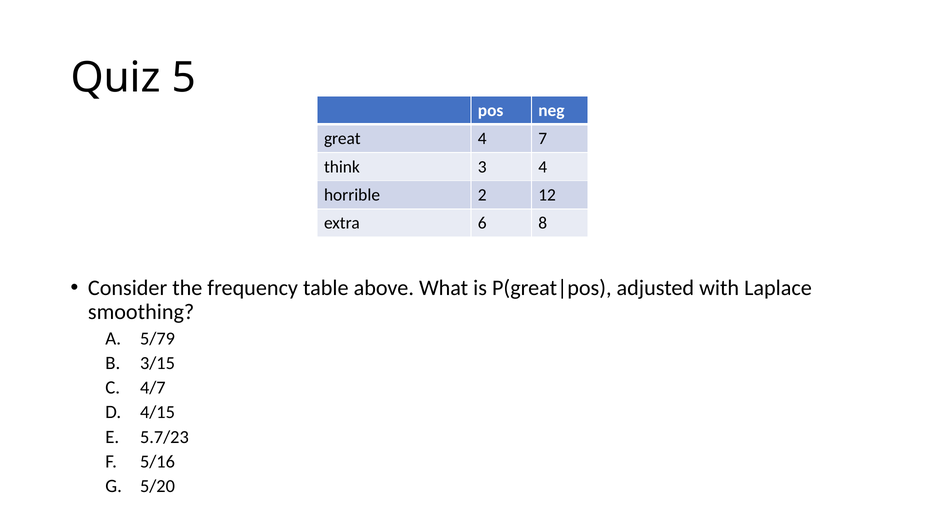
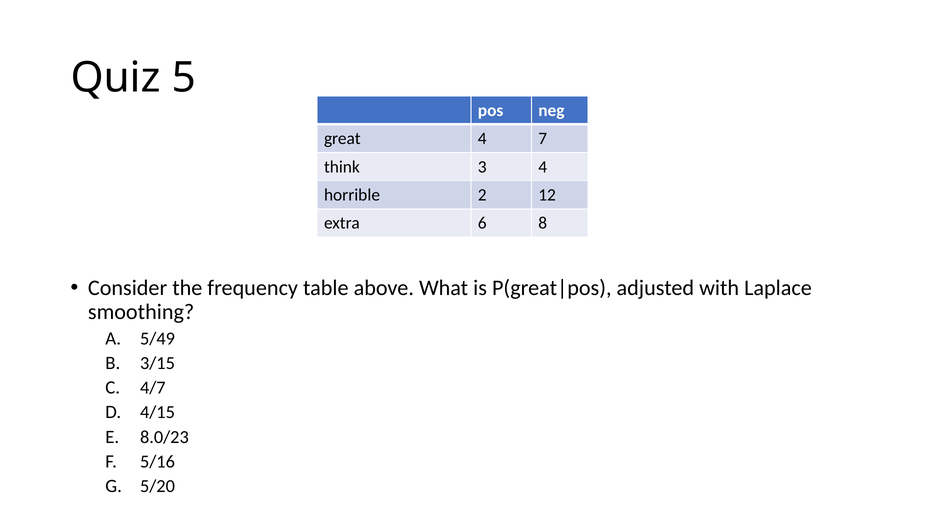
5/79: 5/79 -> 5/49 (157, 338)
5.7/23: 5.7/23 -> 8.0/23 (164, 437)
